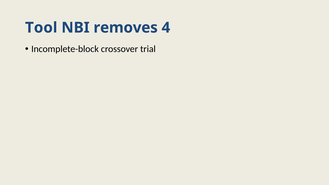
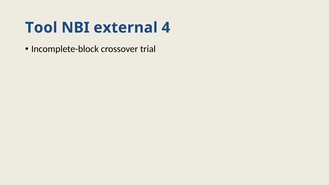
removes: removes -> external (126, 28)
